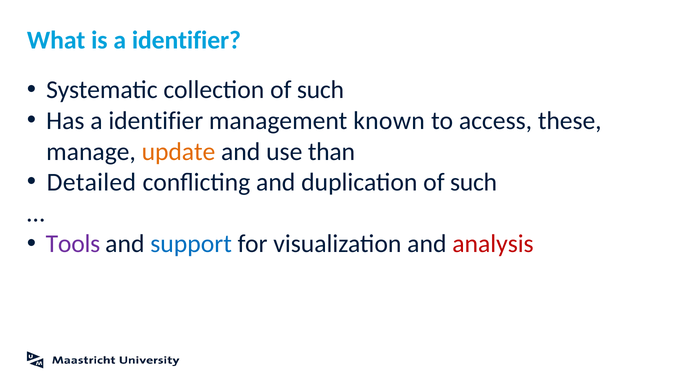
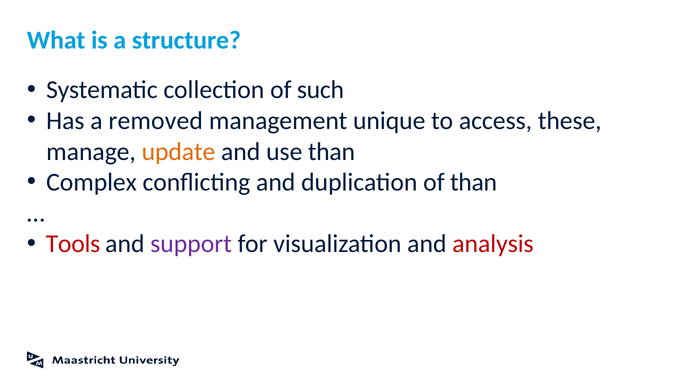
is a identifier: identifier -> structure (186, 40)
Has a identifier: identifier -> removed (156, 121)
known: known -> unique (389, 121)
Detailed: Detailed -> Complex (92, 182)
duplication of such: such -> than (474, 182)
Tools colour: purple -> red (73, 244)
support colour: blue -> purple (191, 244)
